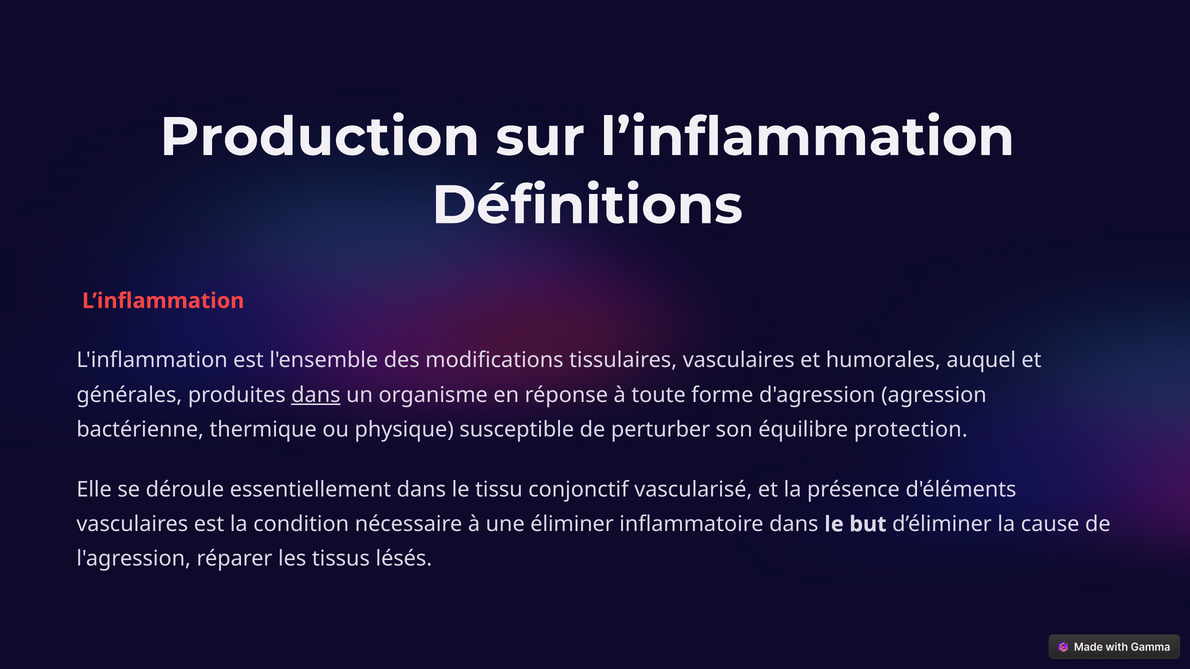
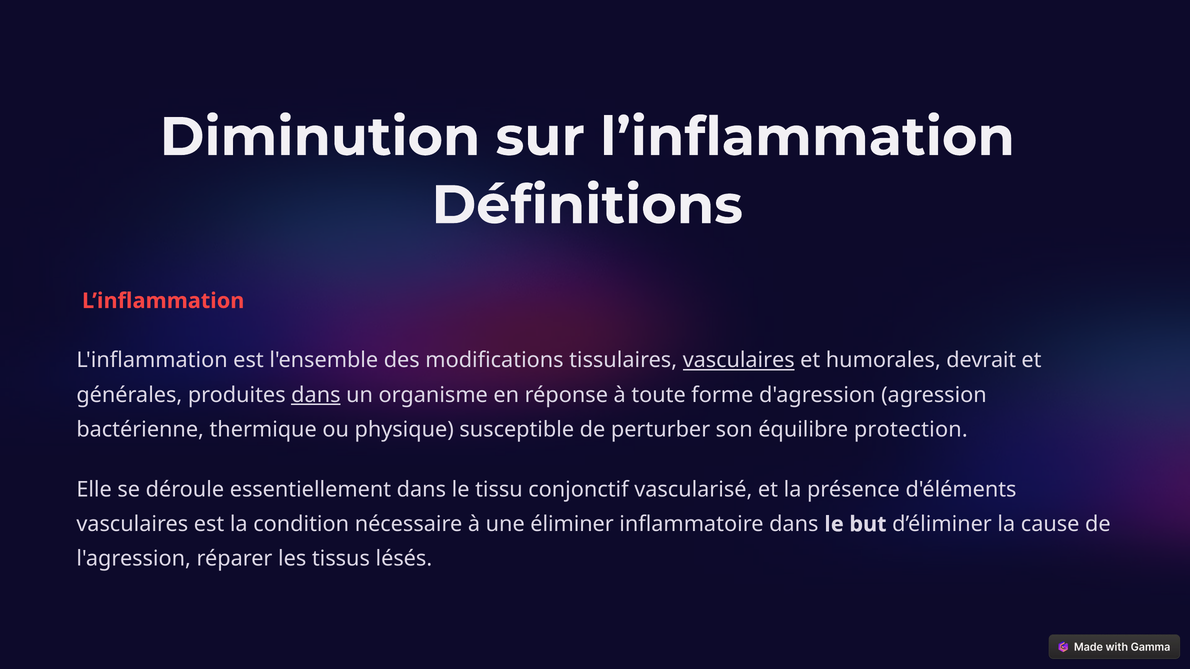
Production: Production -> Diminution (320, 137)
vasculaires underline: none -> present (739, 360)
auquel: auquel -> devrait (981, 360)
